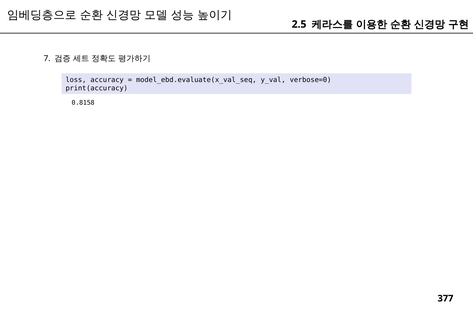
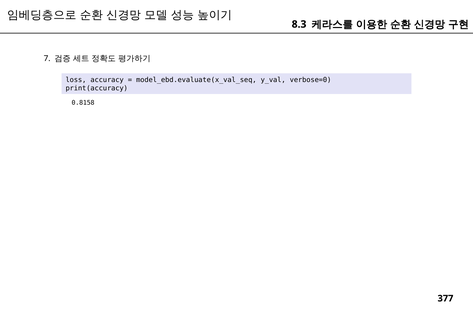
2.5: 2.5 -> 8.3 (299, 24)
